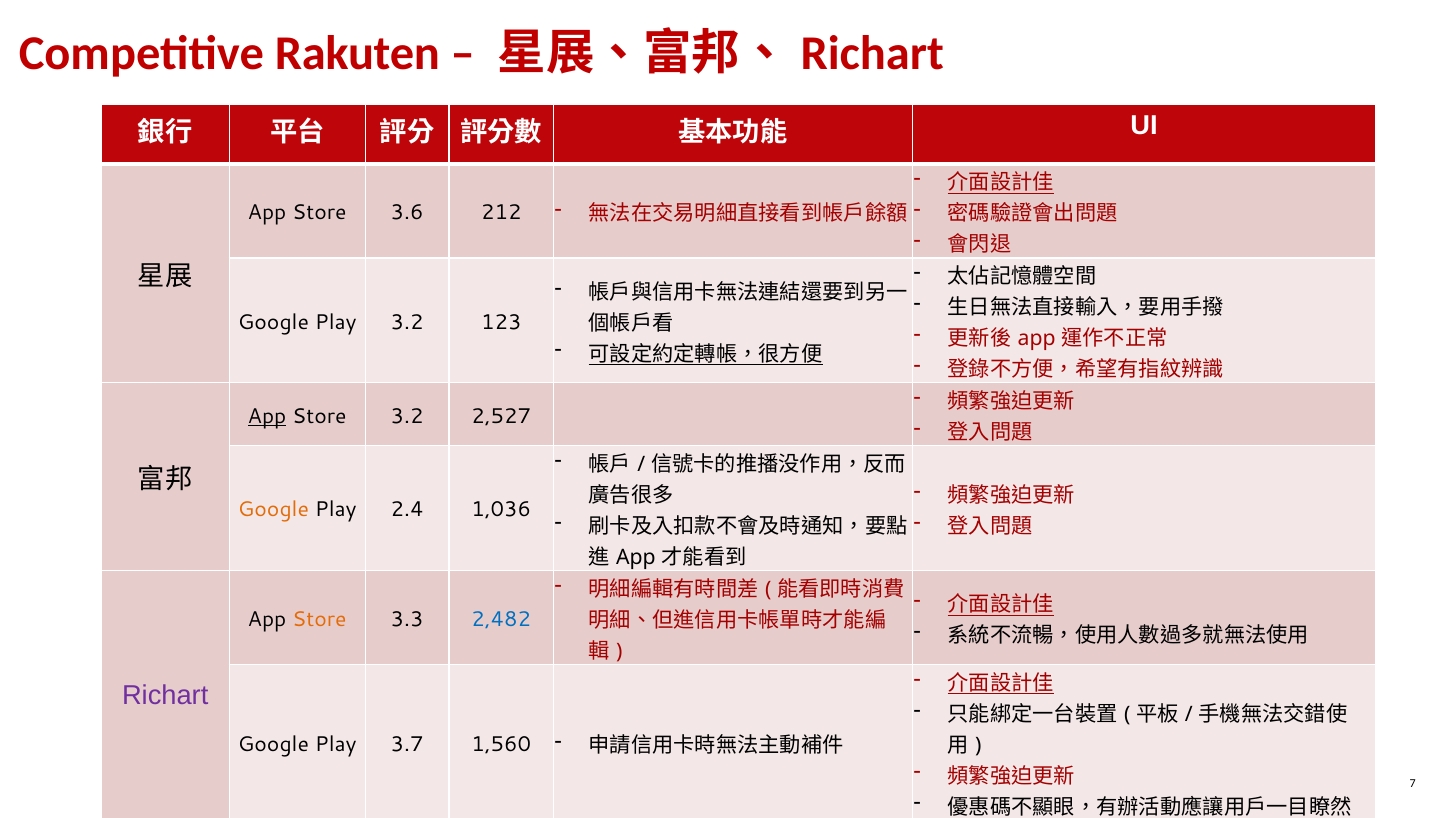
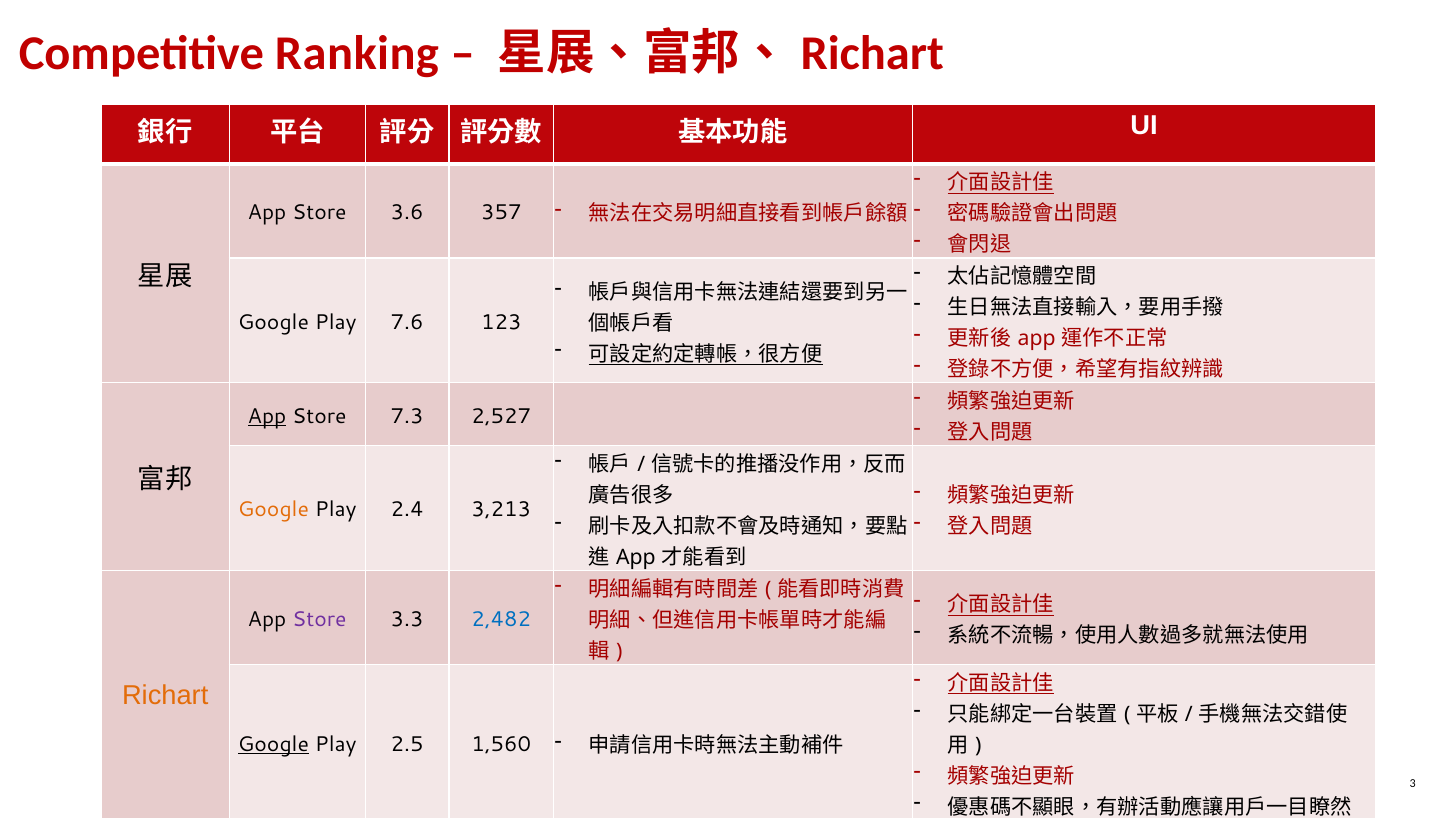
Rakuten: Rakuten -> Ranking (357, 54)
212: 212 -> 357 (501, 213)
Play 3.2: 3.2 -> 7.6 (407, 322)
Store 3.2: 3.2 -> 7.3 (407, 416)
1,036: 1,036 -> 3,213 (501, 510)
Store colour: orange -> purple (319, 620)
Richart colour: purple -> orange (165, 696)
Google underline: none -> present (273, 745)
3.7: 3.7 -> 2.5 (407, 745)
7: 7 -> 3 (1413, 784)
